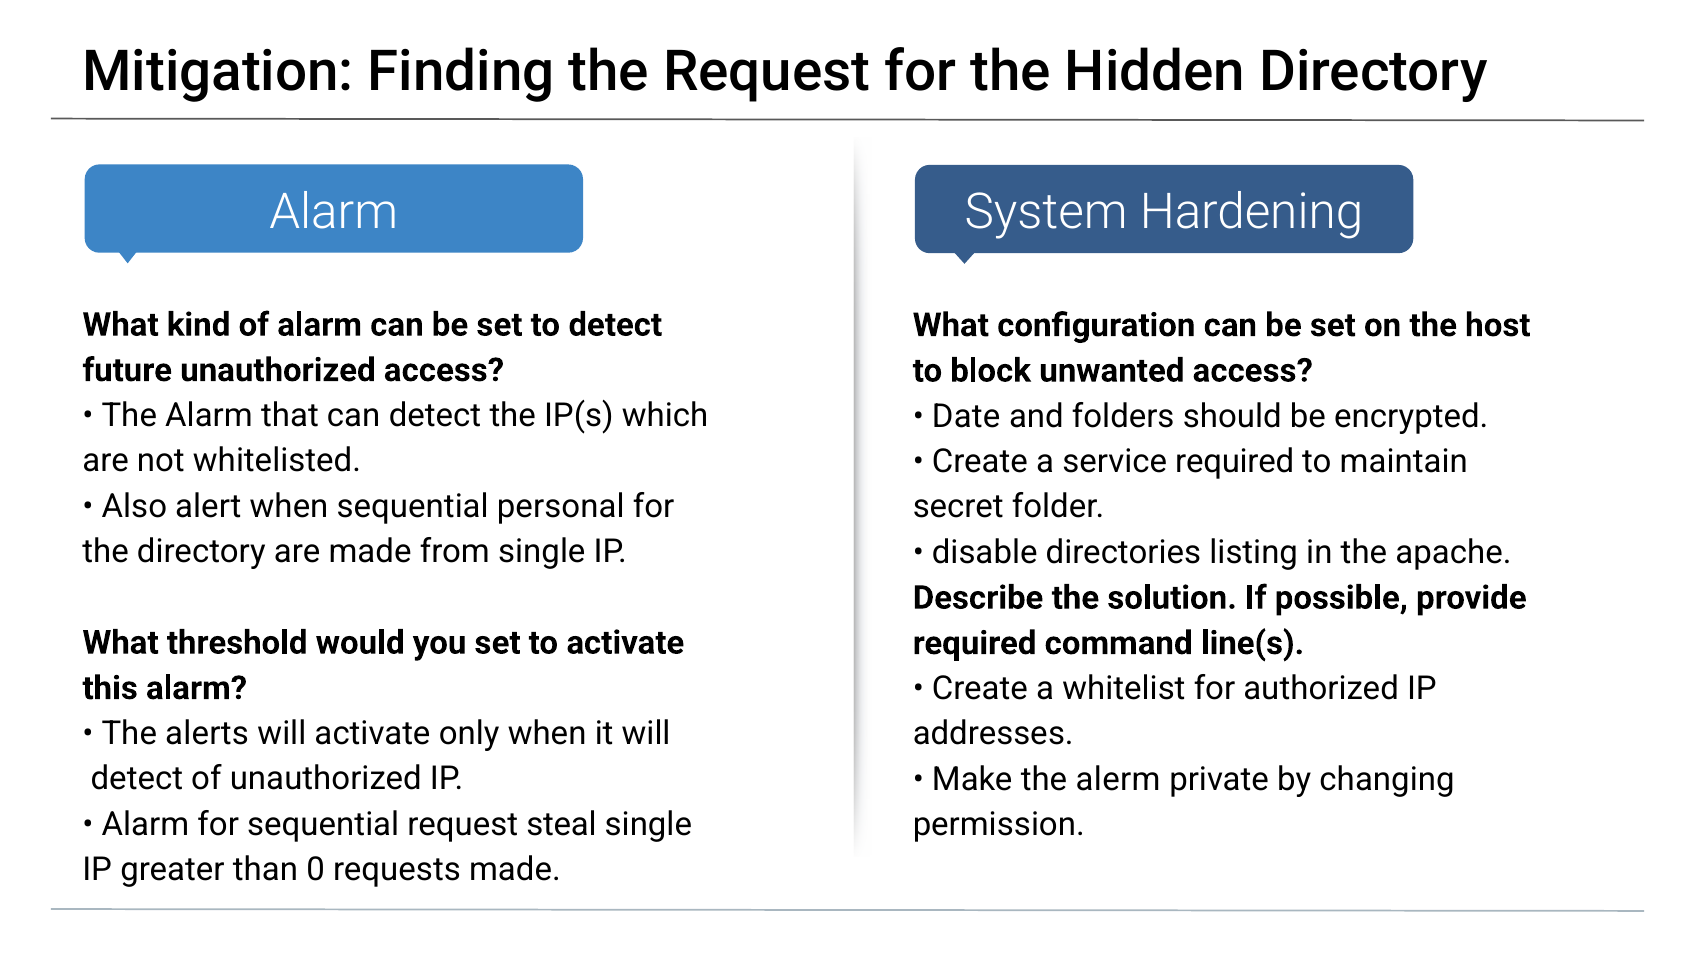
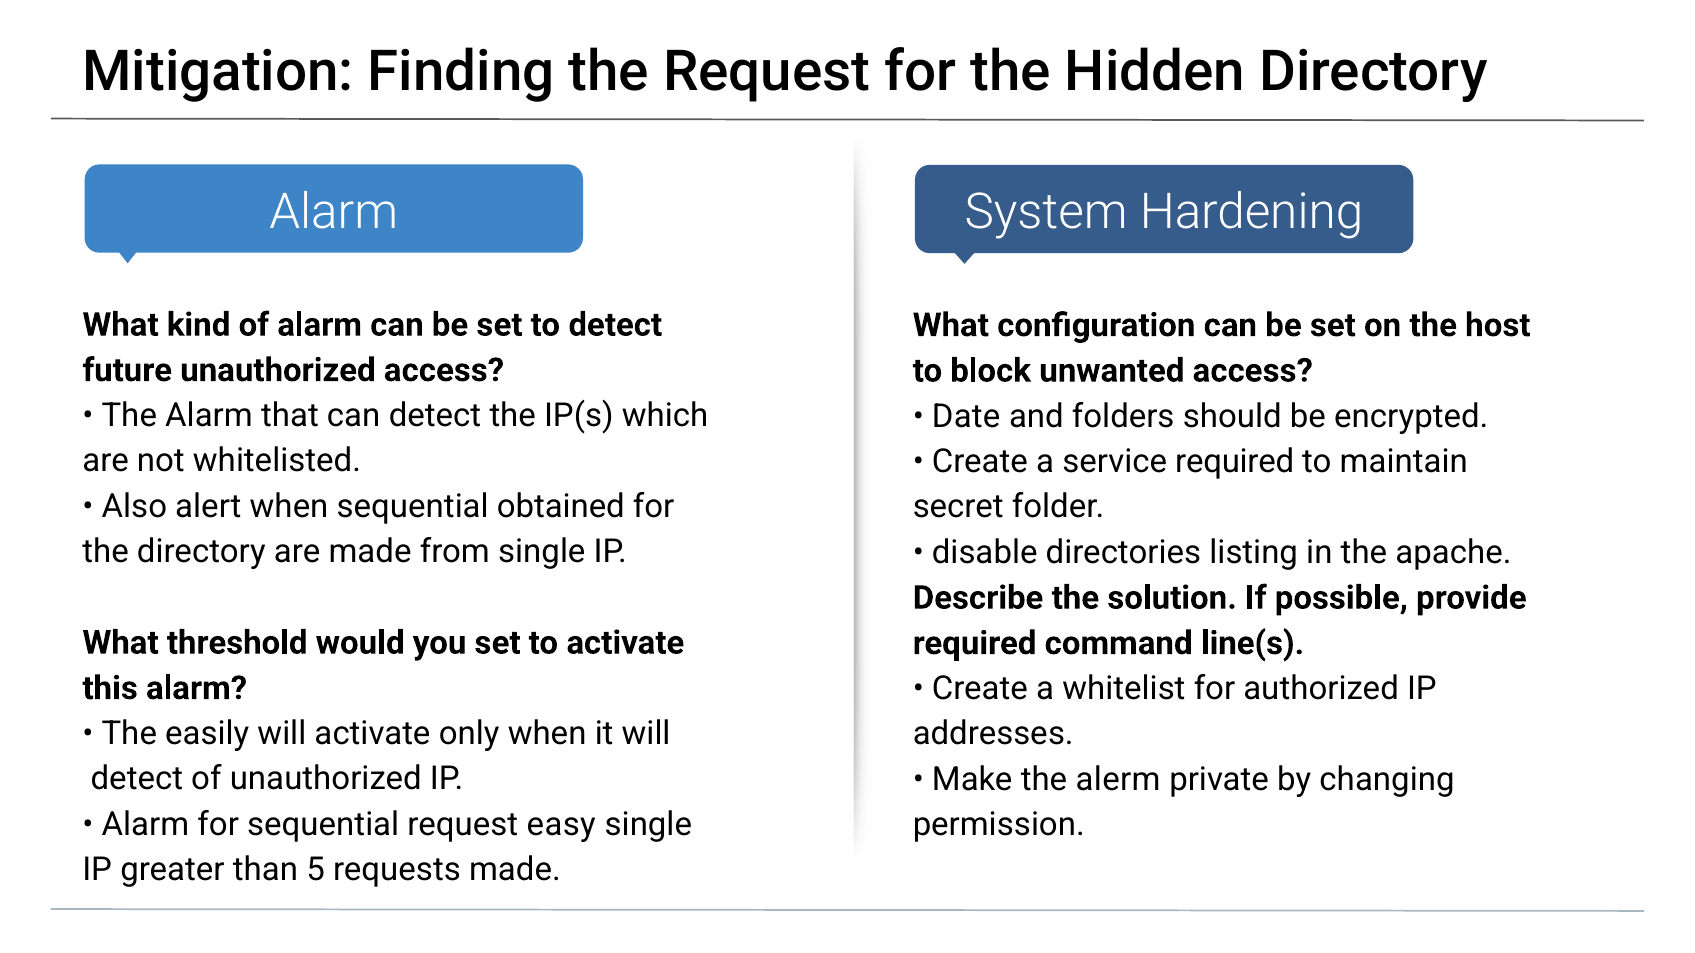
personal: personal -> obtained (561, 507)
alerts: alerts -> easily (207, 734)
steal: steal -> easy (561, 825)
0: 0 -> 5 (316, 870)
